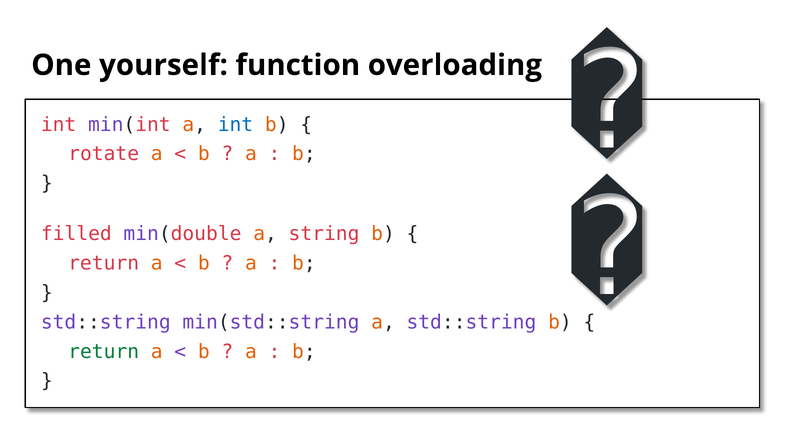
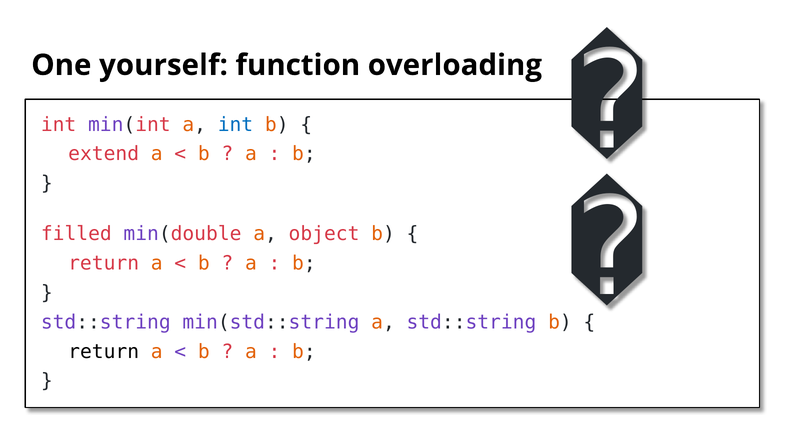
rotate: rotate -> extend (104, 154)
string: string -> object (324, 234)
return colour: green -> black (104, 351)
